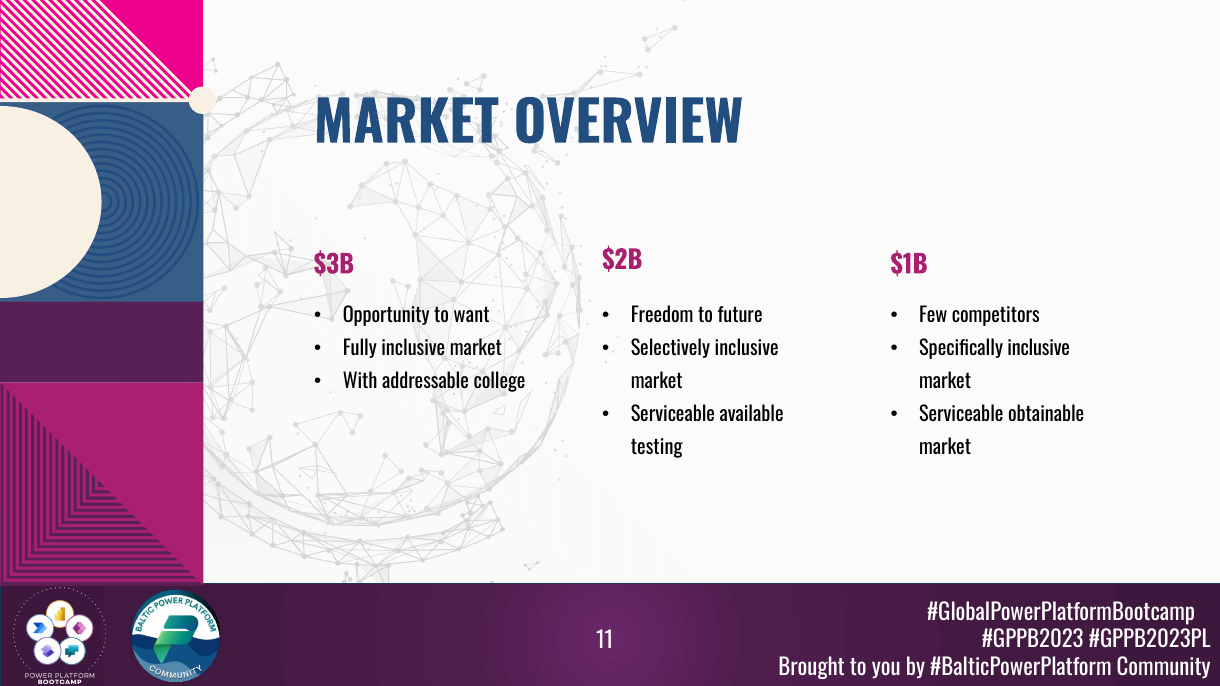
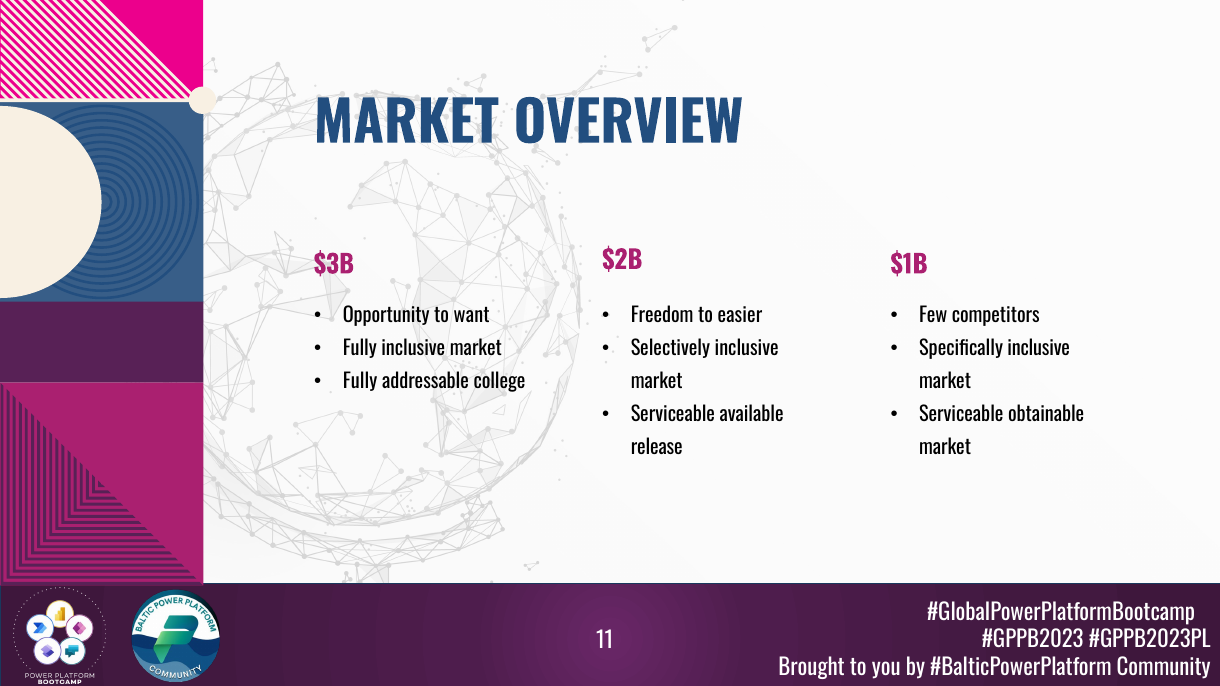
future: future -> easier (740, 316)
With: With -> Fully (360, 382)
testing: testing -> release (657, 448)
